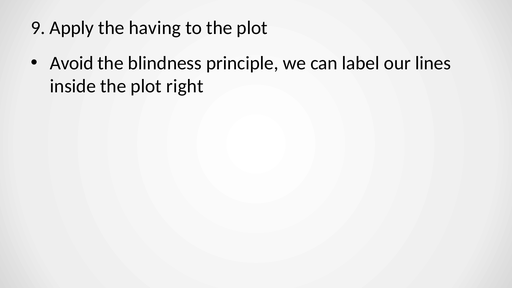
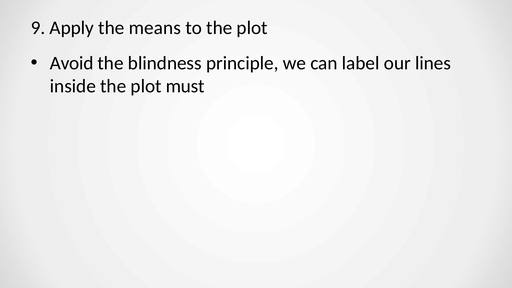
having: having -> means (155, 28)
right: right -> must (185, 86)
